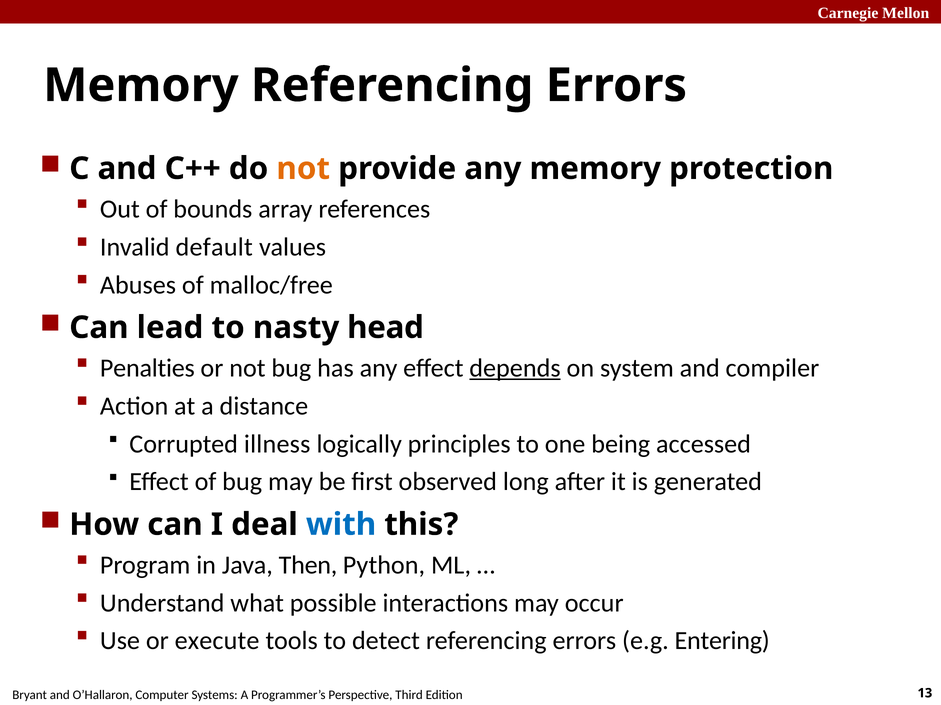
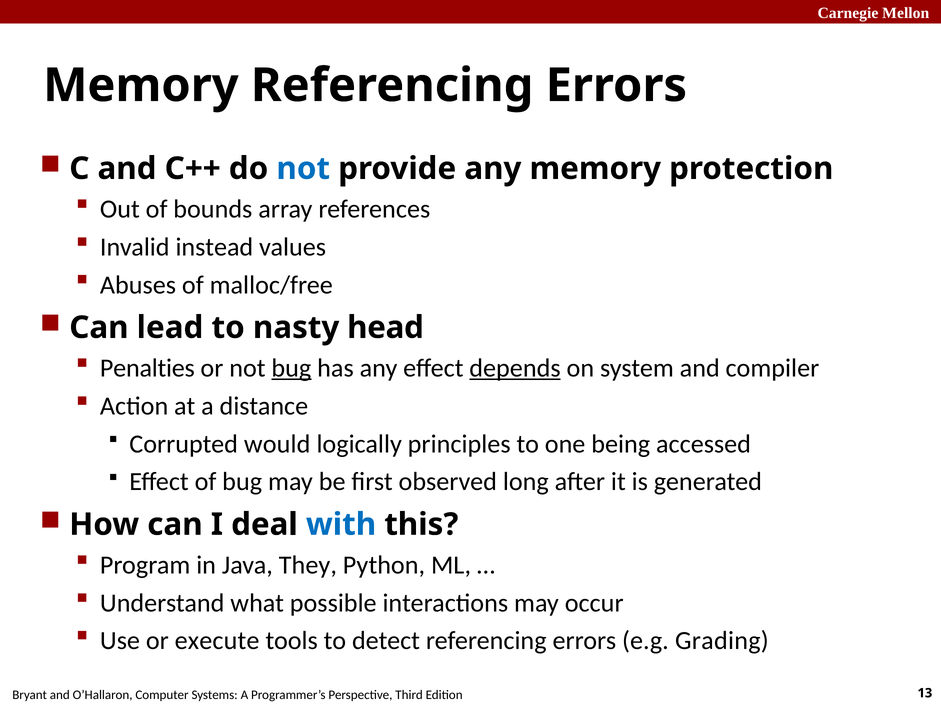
not colour: orange -> blue (303, 169)
default: default -> instead (214, 247)
bug underline: none -> present (291, 369)
illness: illness -> would (277, 444)
Then: Then -> They (308, 566)
Entering: Entering -> Grading (722, 641)
